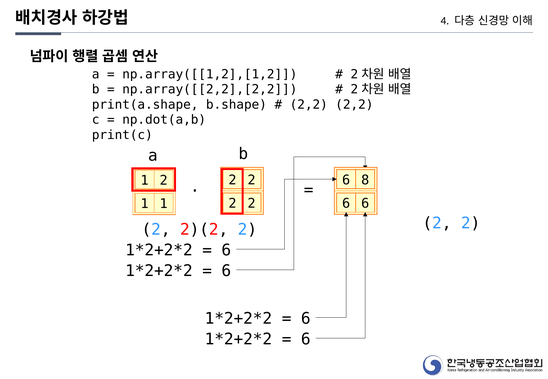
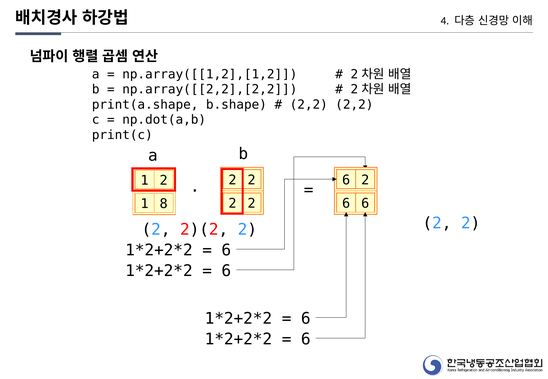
8: 8 -> 2 (365, 180)
1 1: 1 -> 8 (164, 204)
